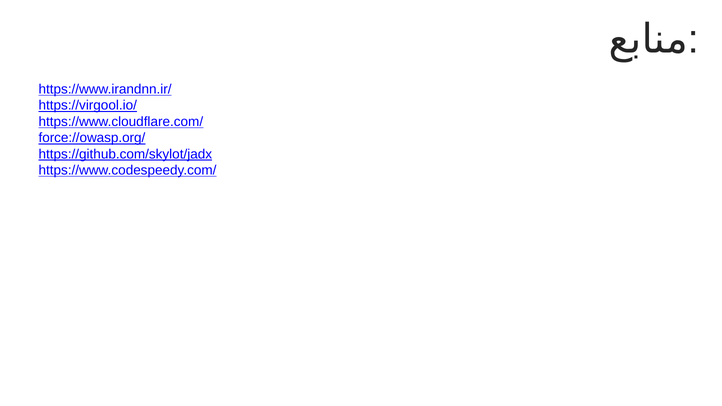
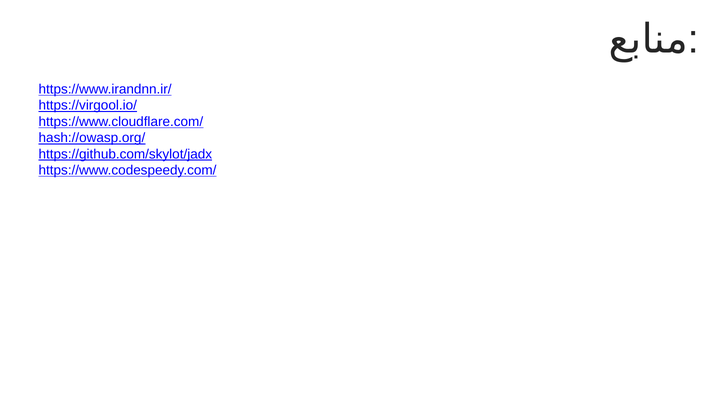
force://owasp.org/: force://owasp.org/ -> hash://owasp.org/ (92, 138)
